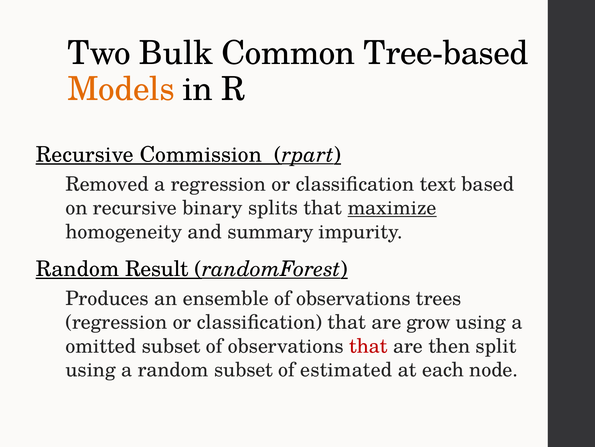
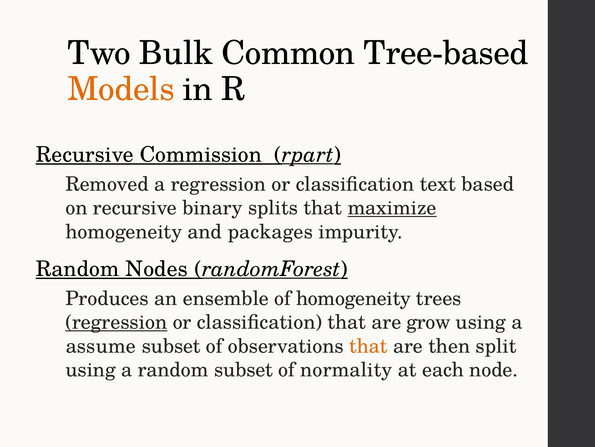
summary: summary -> packages (270, 231)
Result: Result -> Nodes (157, 269)
ensemble of observations: observations -> homogeneity (353, 298)
regression underline: none -> present (116, 322)
omitted: omitted -> assume (101, 346)
that colour: red -> orange (368, 346)
estimated: estimated -> normality (346, 369)
